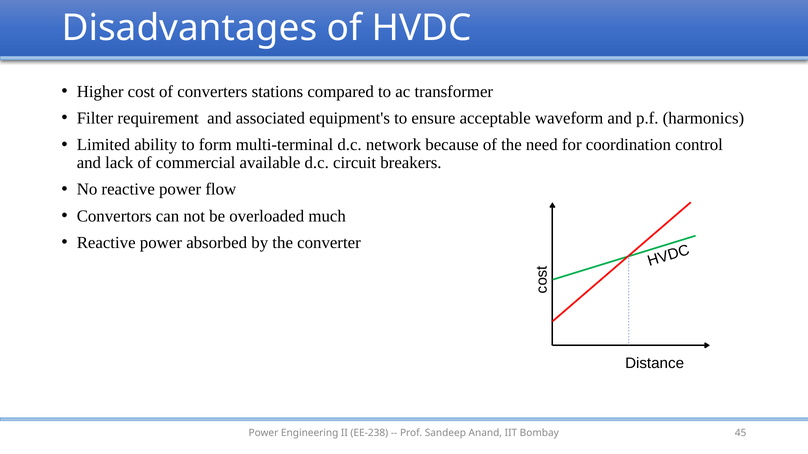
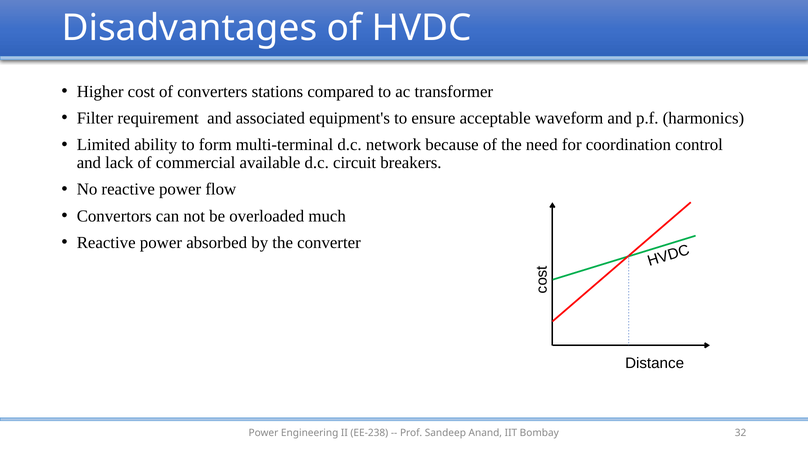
45: 45 -> 32 (741, 433)
